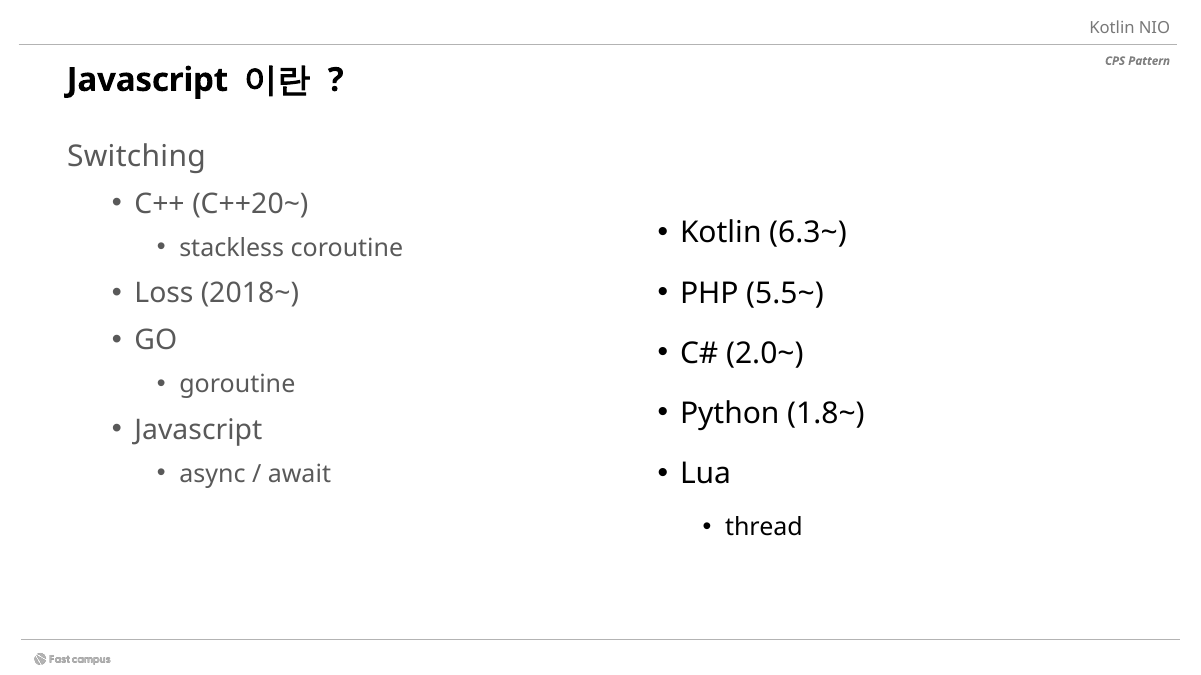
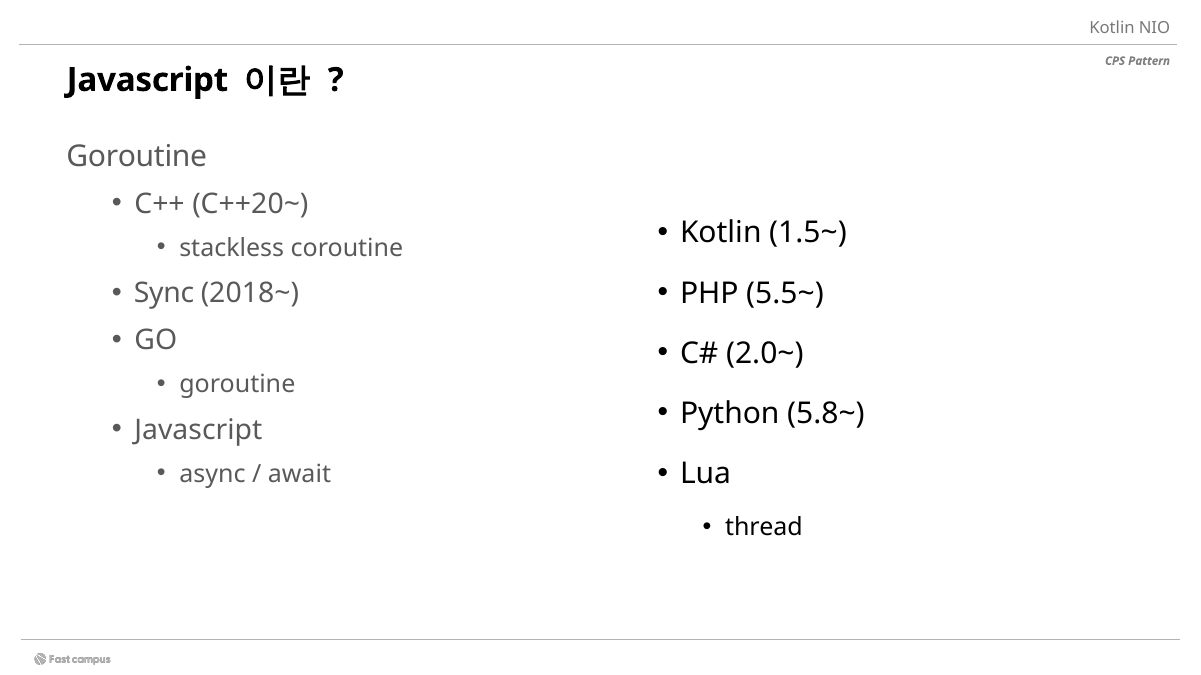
Switching: Switching -> Goroutine (137, 156)
6.3~: 6.3~ -> 1.5~ (808, 233)
Loss: Loss -> Sync (164, 294)
1.8~: 1.8~ -> 5.8~ (826, 414)
